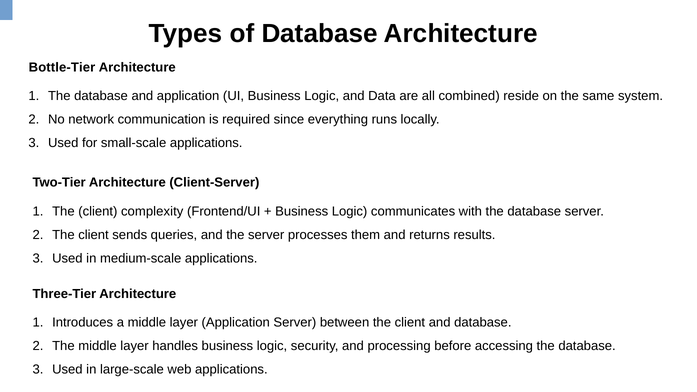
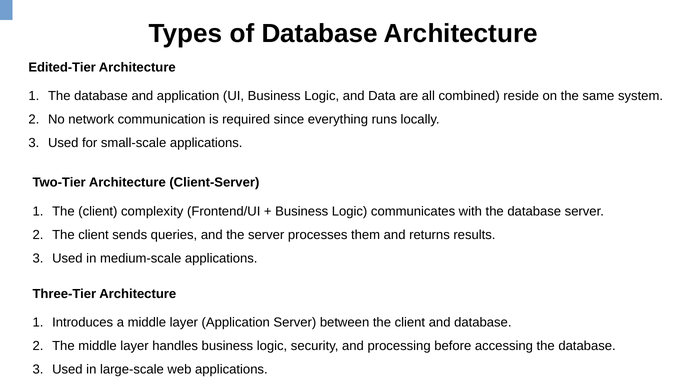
Bottle-Tier: Bottle-Tier -> Edited-Tier (62, 67)
